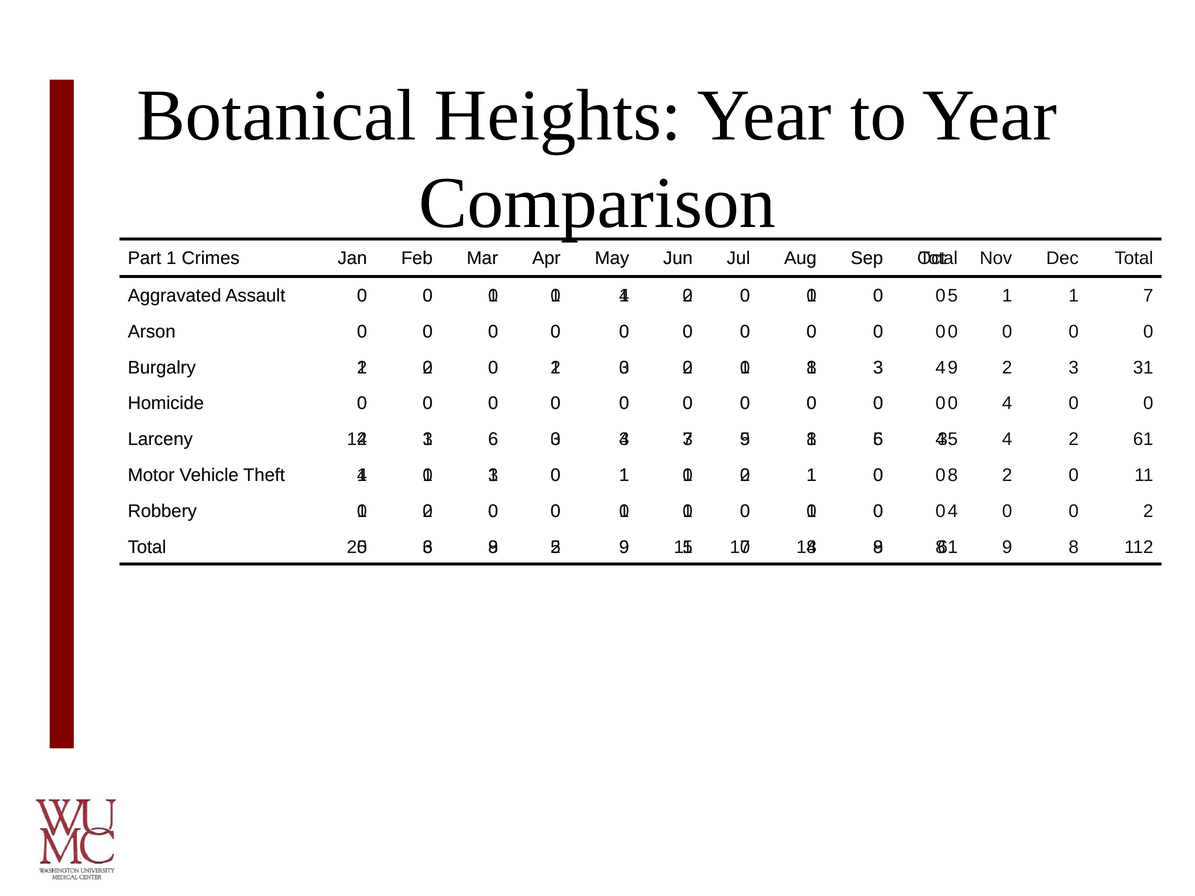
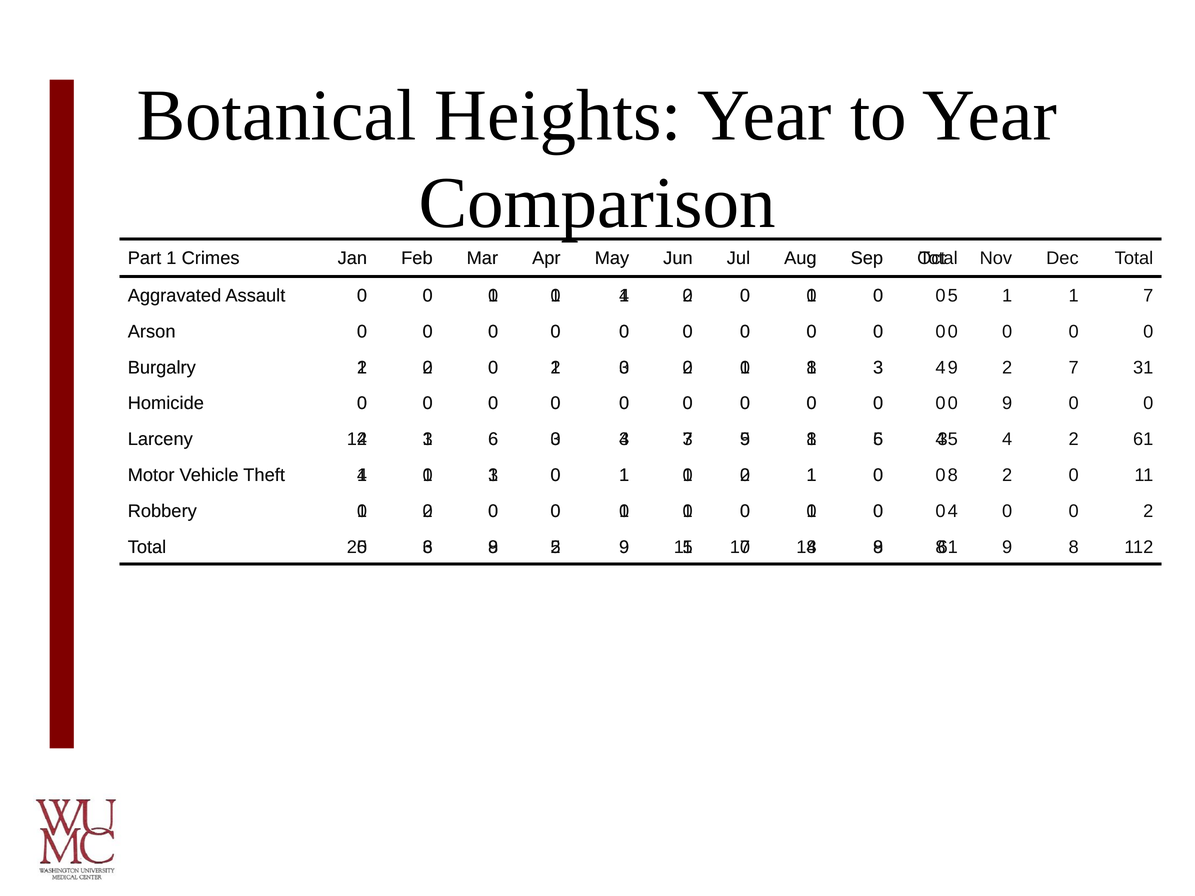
4 2 3: 3 -> 7 (1074, 368)
4: 4 -> 9 (1007, 404)
